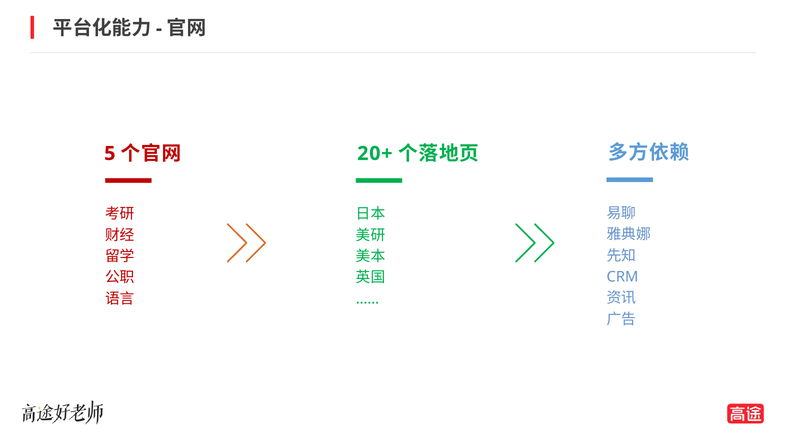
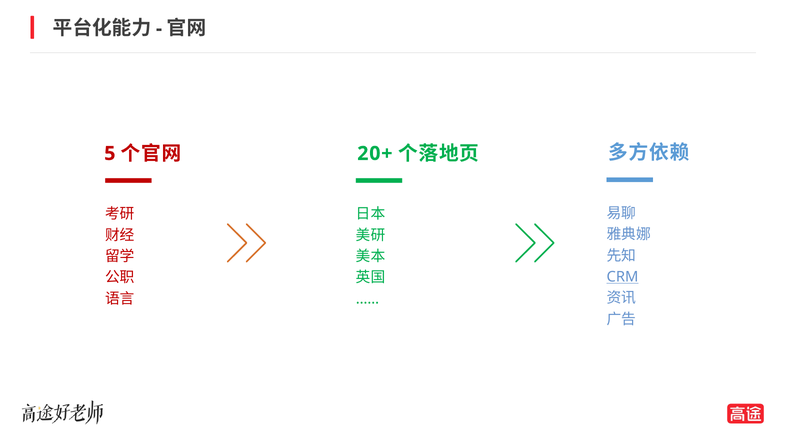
CRM underline: none -> present (622, 277)
